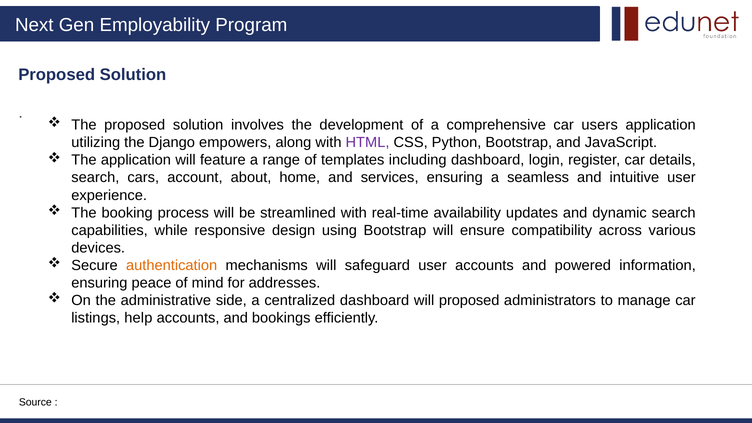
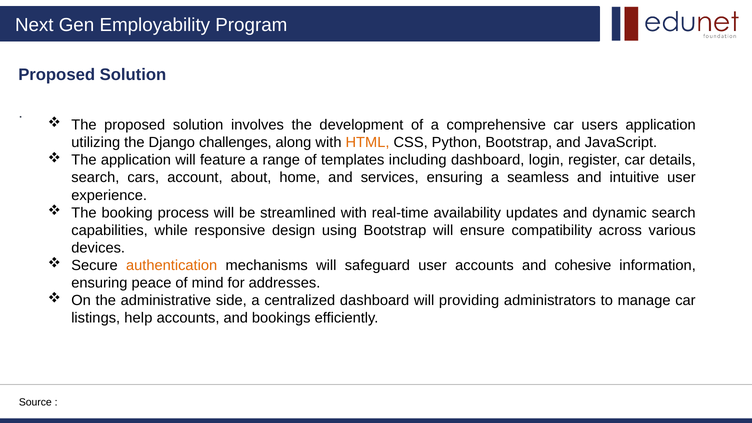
empowers: empowers -> challenges (235, 143)
HTML colour: purple -> orange (367, 143)
powered: powered -> cohesive (583, 265)
will proposed: proposed -> providing (469, 301)
